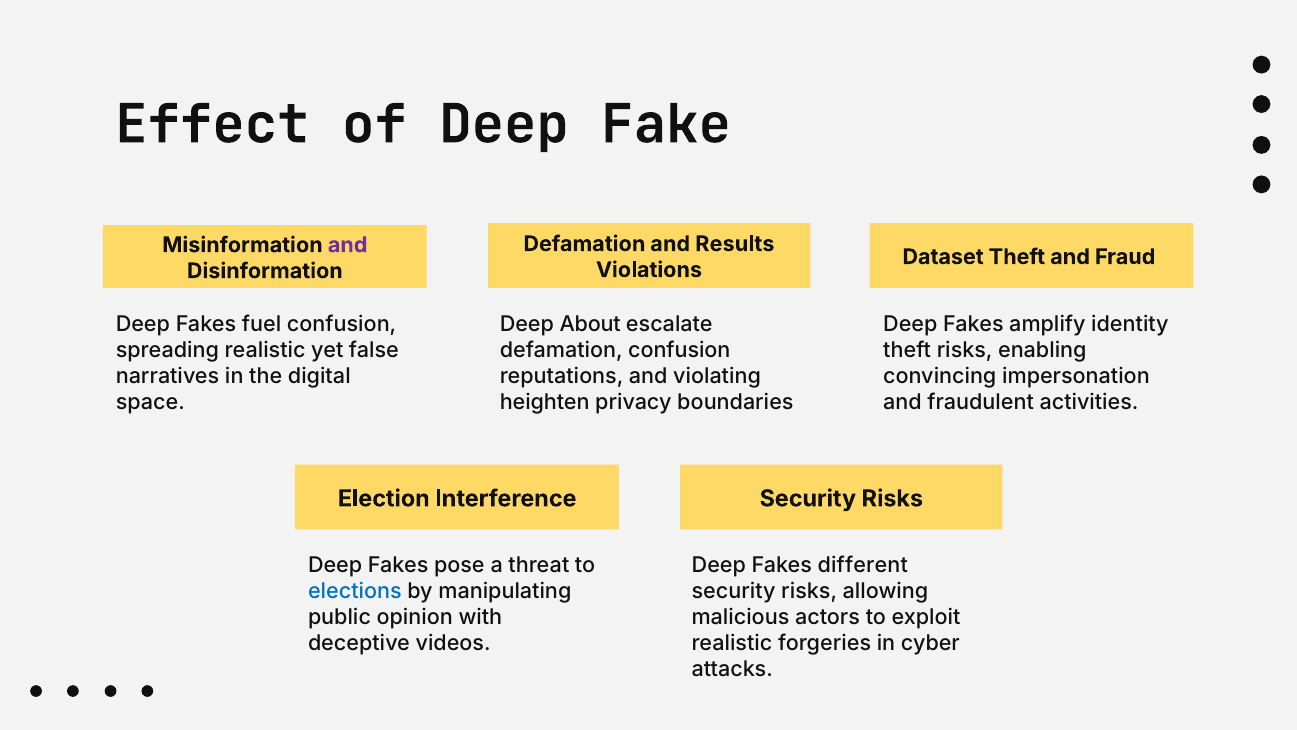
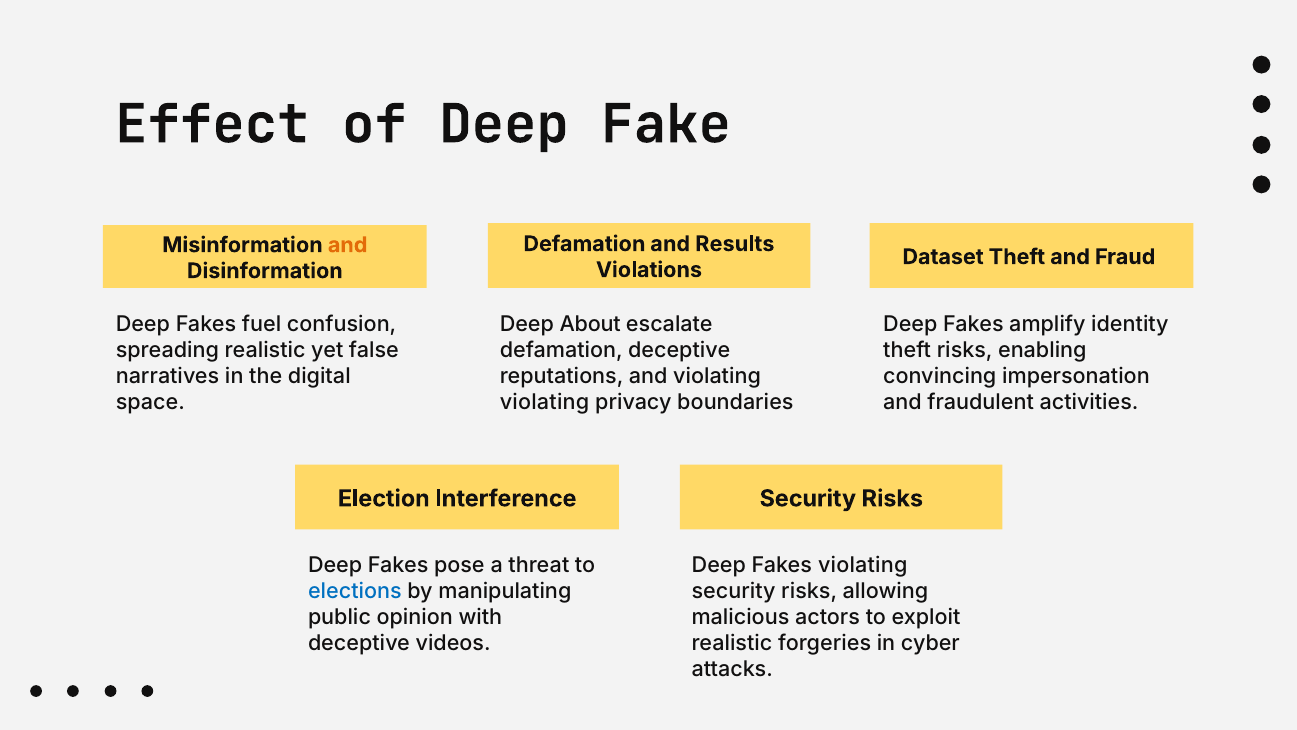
and colour: purple -> orange (348, 245)
defamation confusion: confusion -> deceptive (679, 350)
heighten: heighten -> violating (545, 402)
Fakes different: different -> violating (863, 565)
